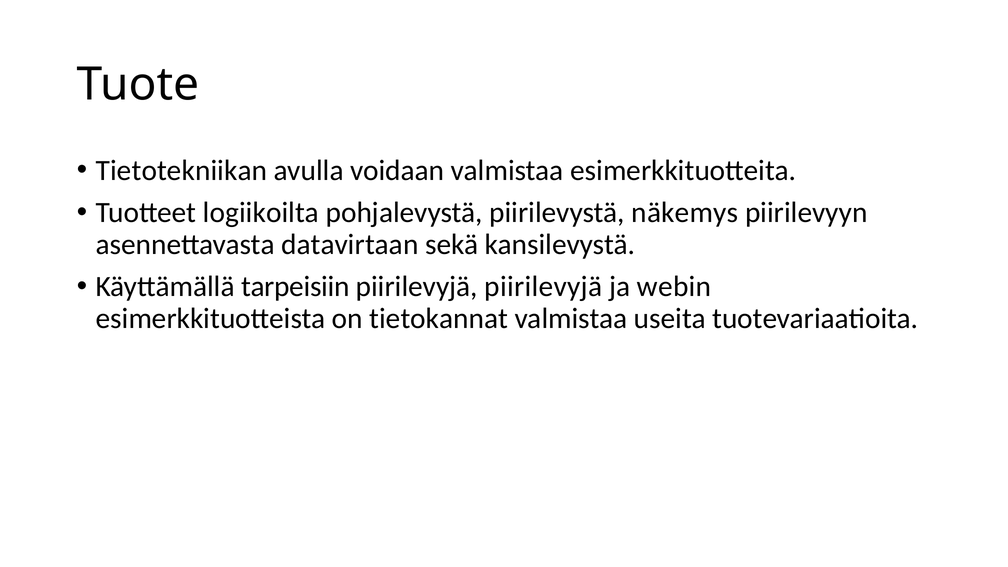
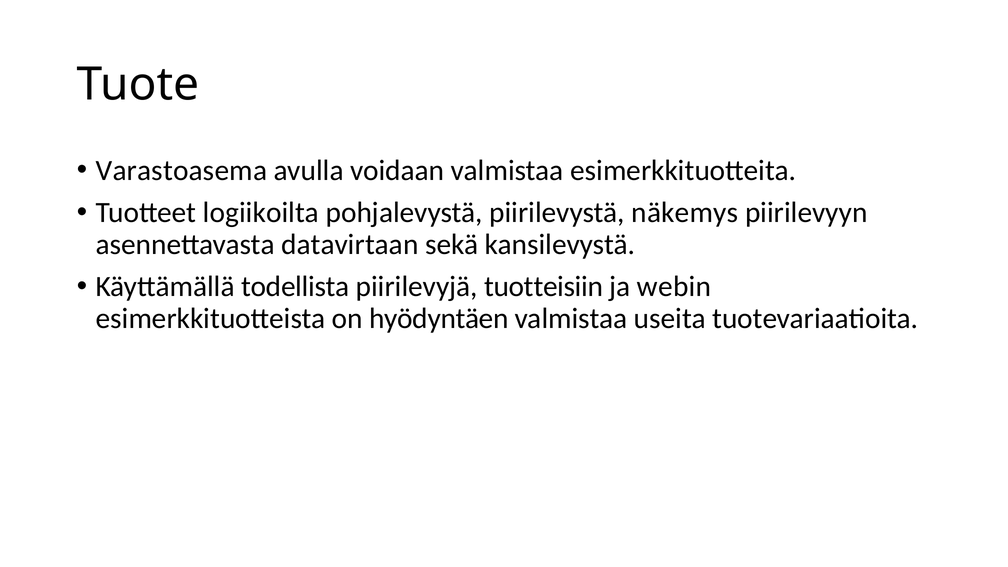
Tietotekniikan: Tietotekniikan -> Varastoasema (181, 170)
tarpeisiin: tarpeisiin -> todellista (295, 287)
piirilevyjä piirilevyjä: piirilevyjä -> tuotteisiin (544, 287)
tietokannat: tietokannat -> hyödyntäen (439, 318)
